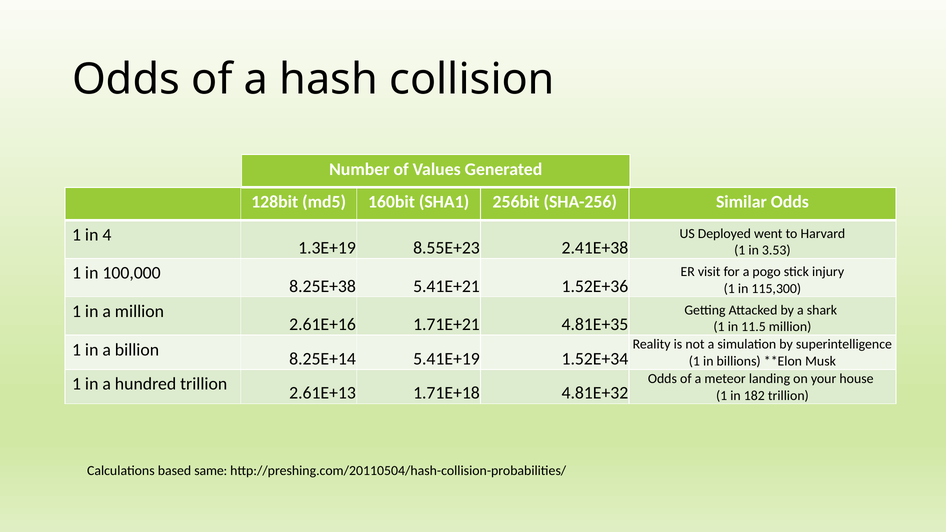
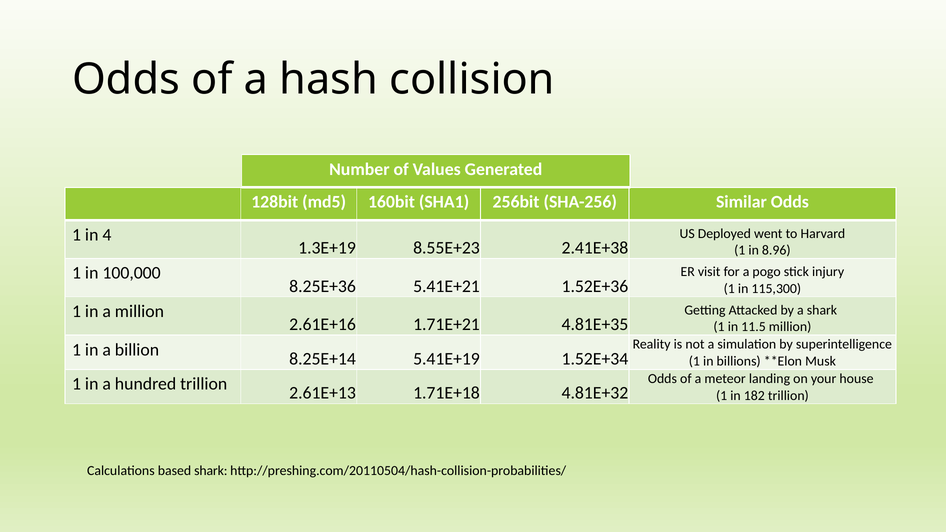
3.53: 3.53 -> 8.96 (776, 250)
8.25E+38: 8.25E+38 -> 8.25E+36 (323, 286)
based same: same -> shark (211, 471)
